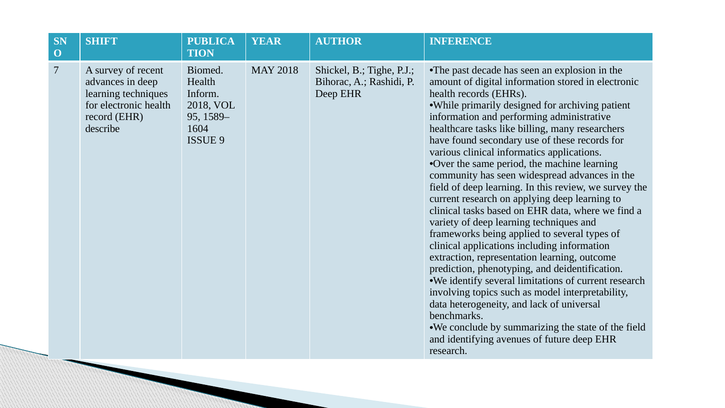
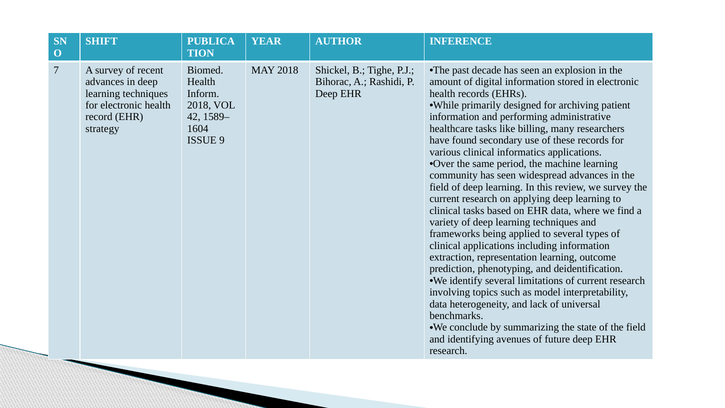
95: 95 -> 42 (194, 117)
describe: describe -> strategy (102, 129)
